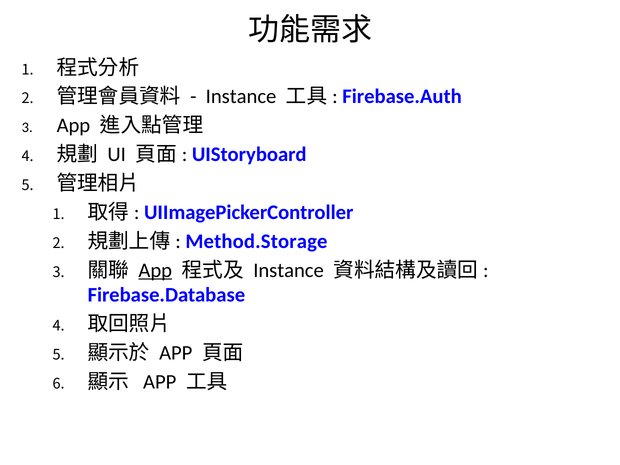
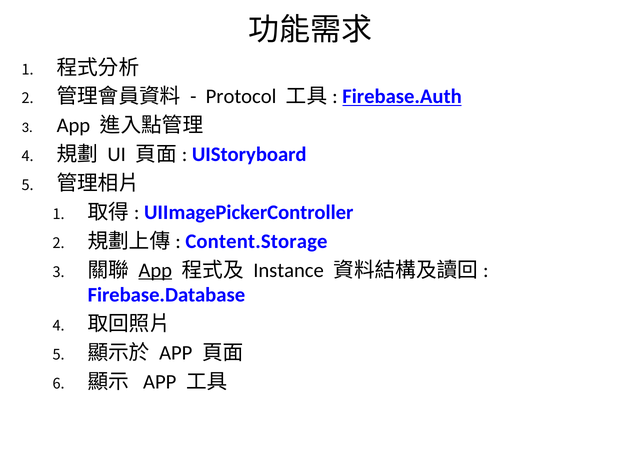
Instance: Instance -> Protocol (241, 97)
Firebase.Auth underline: none -> present (402, 97)
Method.Storage: Method.Storage -> Content.Storage (256, 241)
